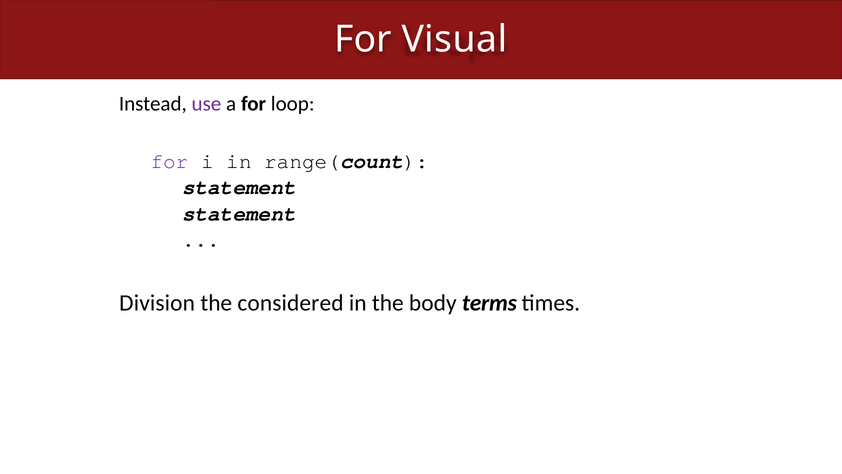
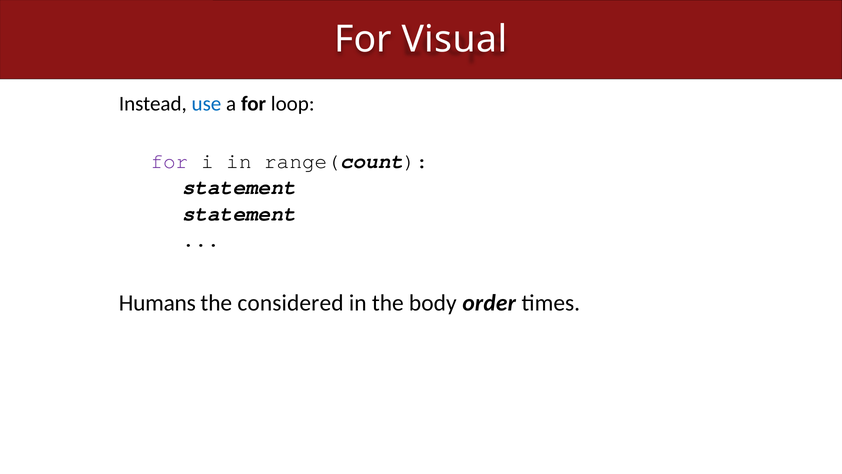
use colour: purple -> blue (206, 104)
Division: Division -> Humans (157, 303)
terms: terms -> order (489, 303)
